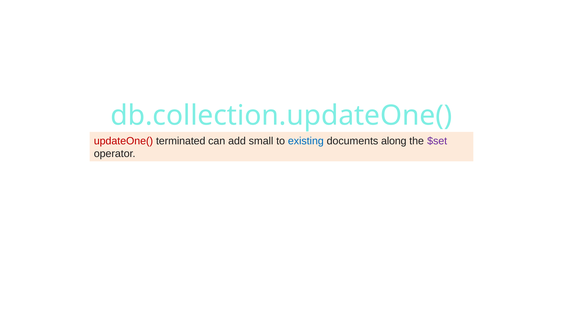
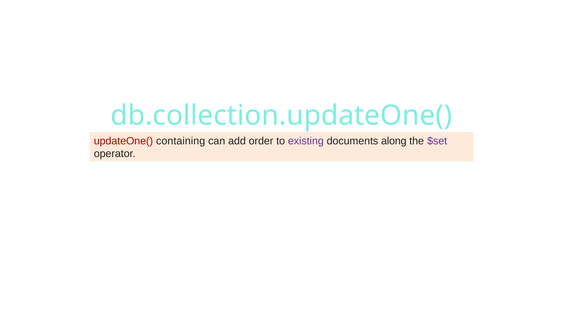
terminated: terminated -> containing (181, 141)
small: small -> order (261, 141)
existing colour: blue -> purple (306, 141)
